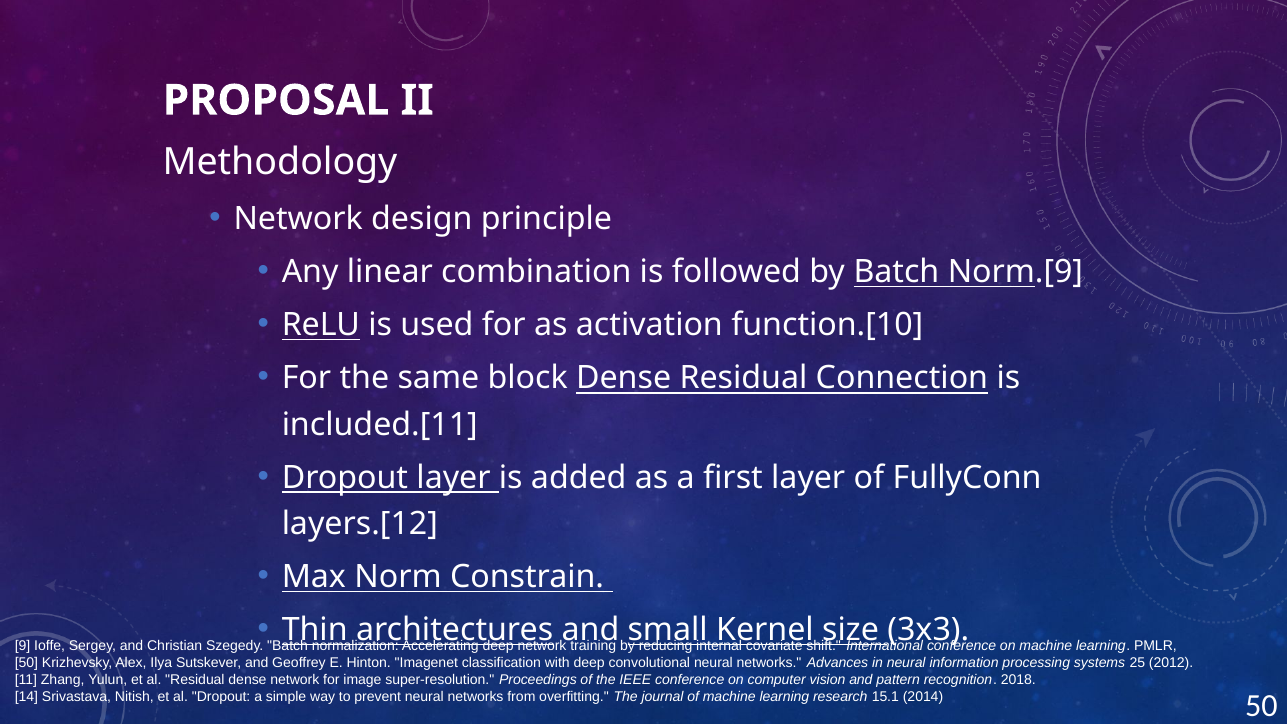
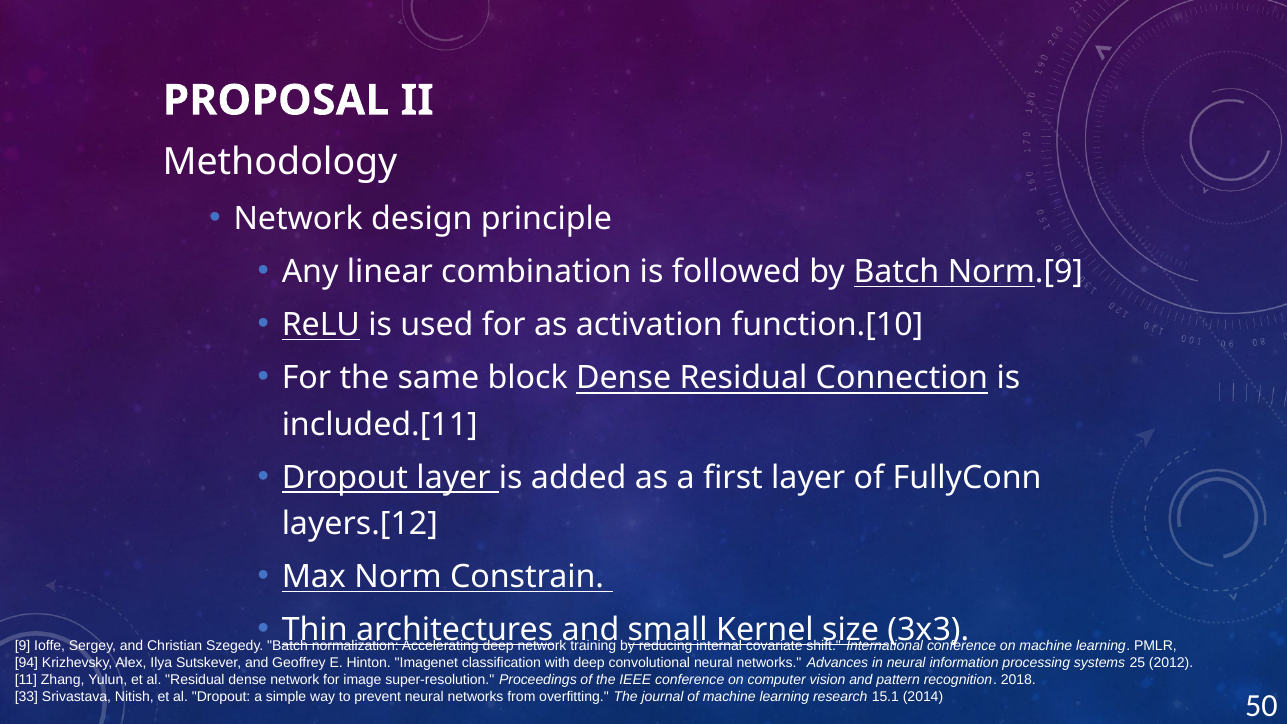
50: 50 -> 94 (26, 663)
14: 14 -> 33 (26, 697)
